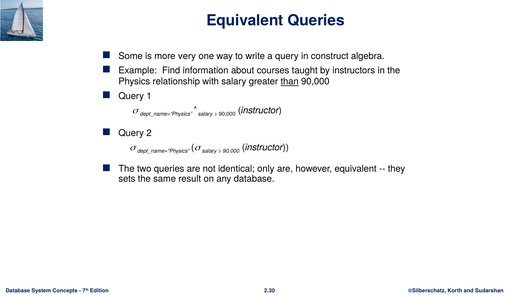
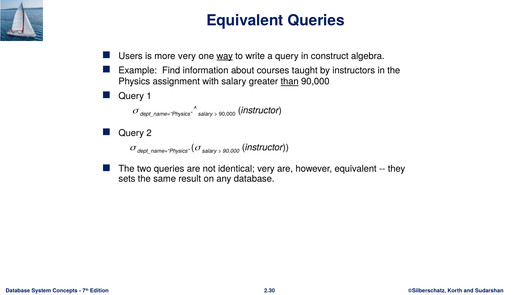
Some: Some -> Users (131, 56)
way underline: none -> present (225, 56)
relationship: relationship -> assignment (176, 81)
identical only: only -> very (266, 169)
